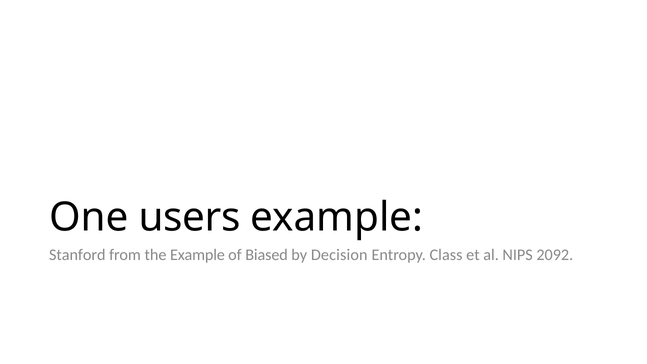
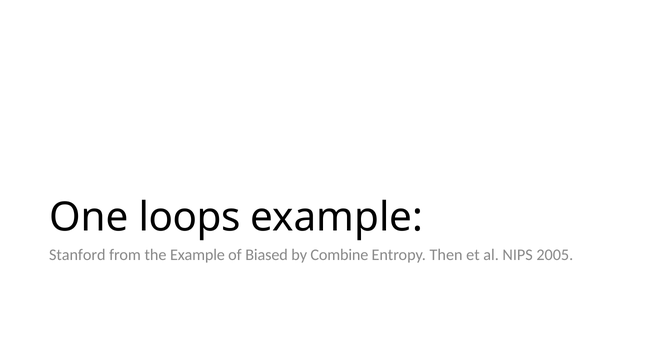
users: users -> loops (190, 218)
Decision: Decision -> Combine (339, 255)
Class: Class -> Then (446, 255)
2092: 2092 -> 2005 (555, 255)
